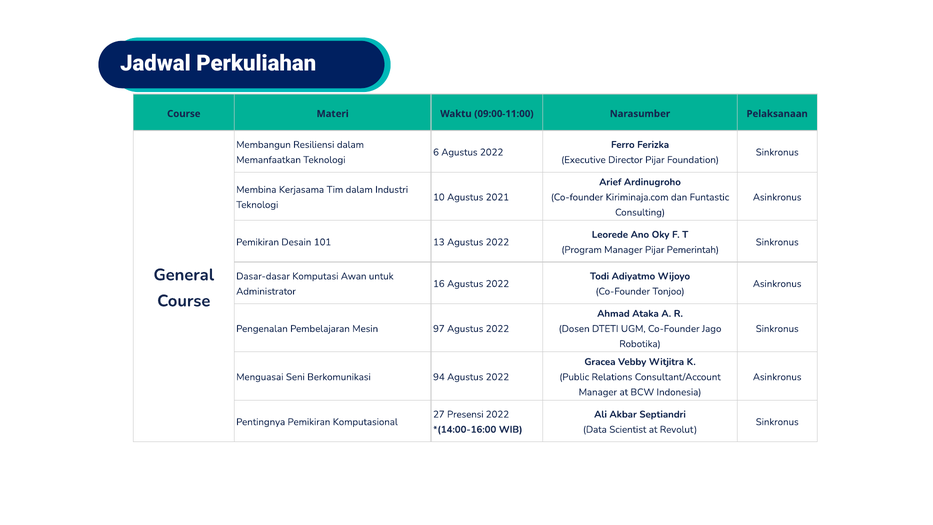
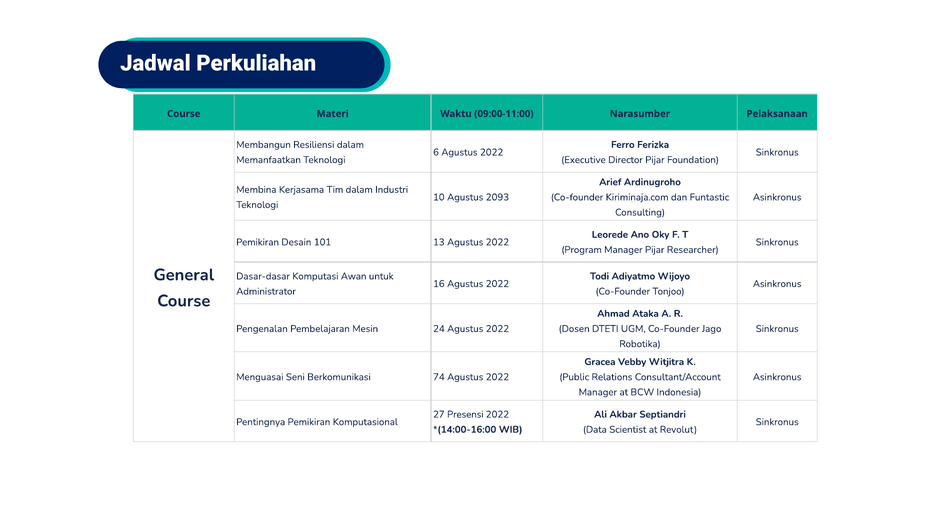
2021: 2021 -> 2093 (497, 197)
Pemerintah: Pemerintah -> Researcher (693, 250)
97: 97 -> 24 (439, 329)
94: 94 -> 74 (439, 377)
